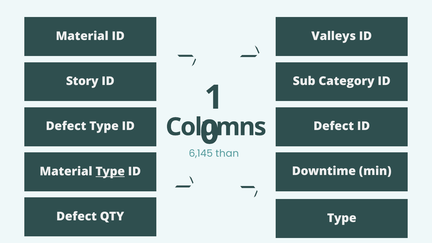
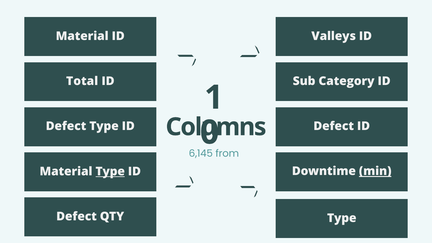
Story: Story -> Total (82, 81)
than: than -> from (227, 153)
min underline: none -> present (375, 171)
